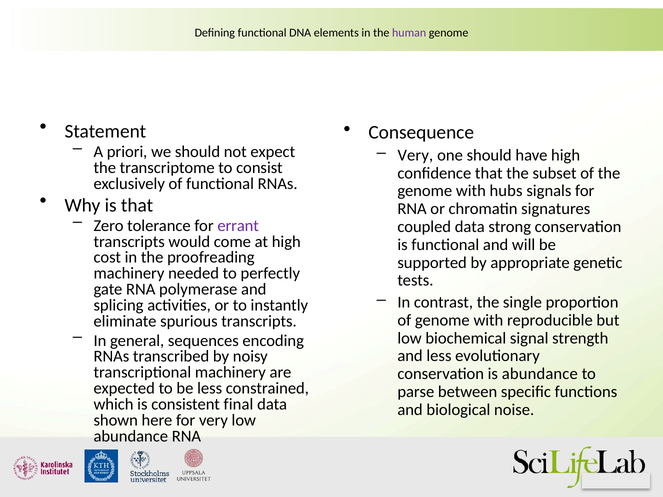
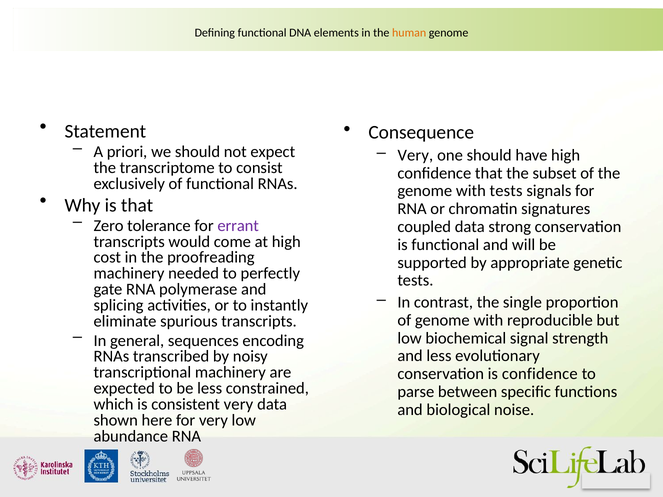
human colour: purple -> orange (409, 33)
with hubs: hubs -> tests (506, 191)
is abundance: abundance -> confidence (540, 374)
consistent final: final -> very (238, 404)
